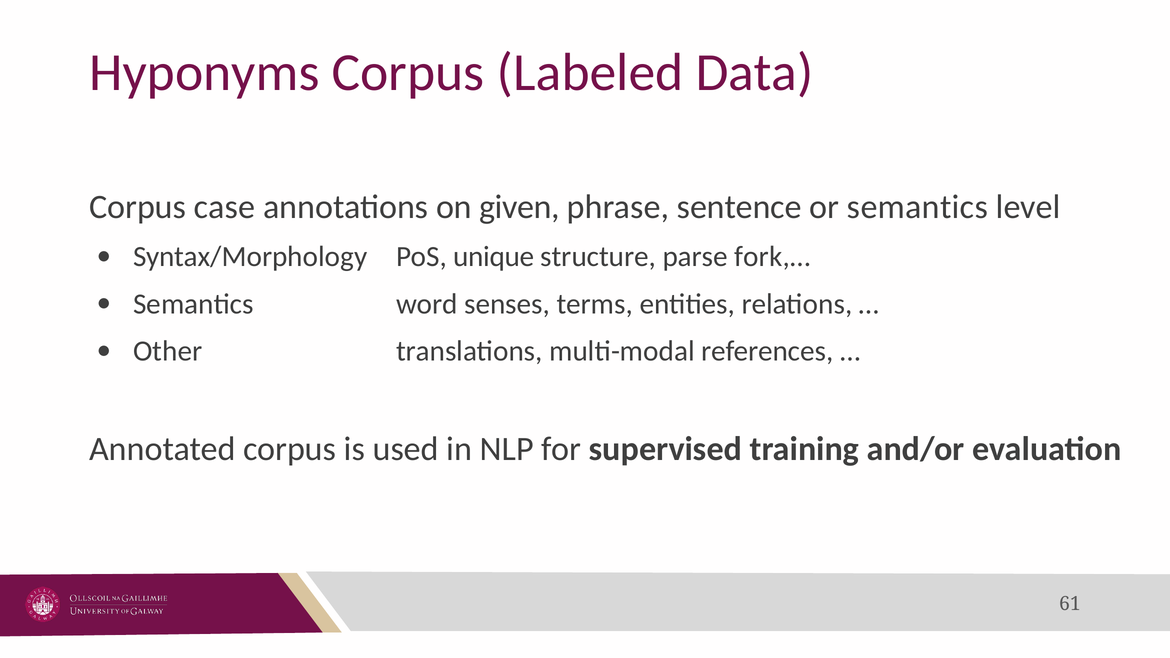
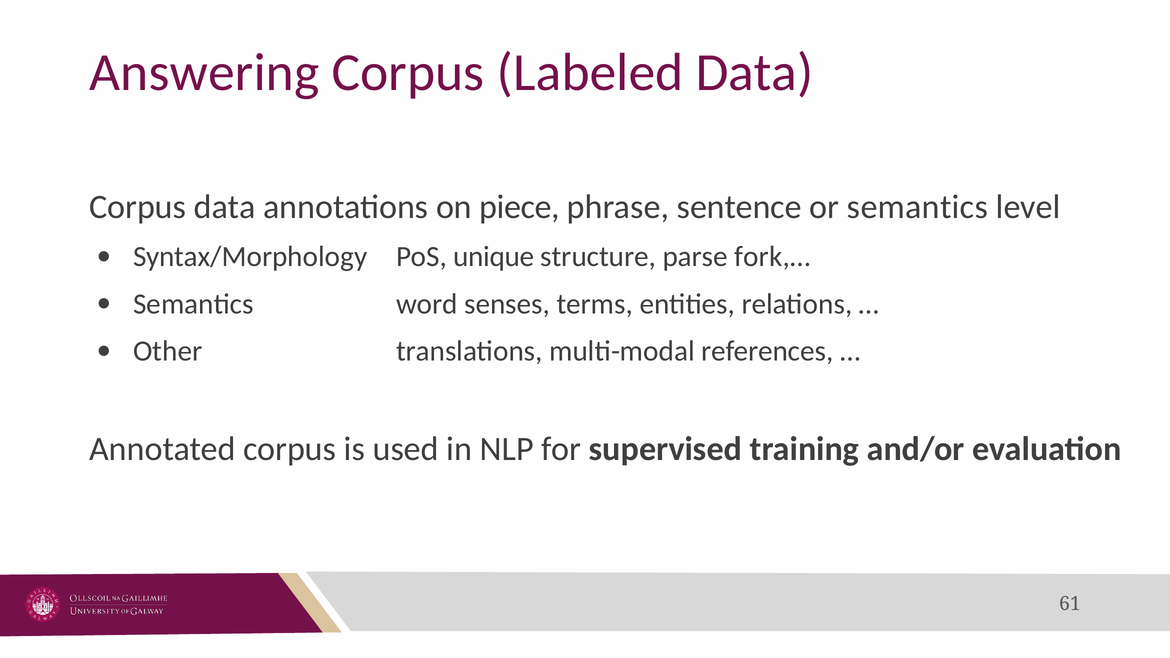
Hyponyms: Hyponyms -> Answering (204, 72)
Corpus case: case -> data (225, 207)
given: given -> piece (520, 207)
